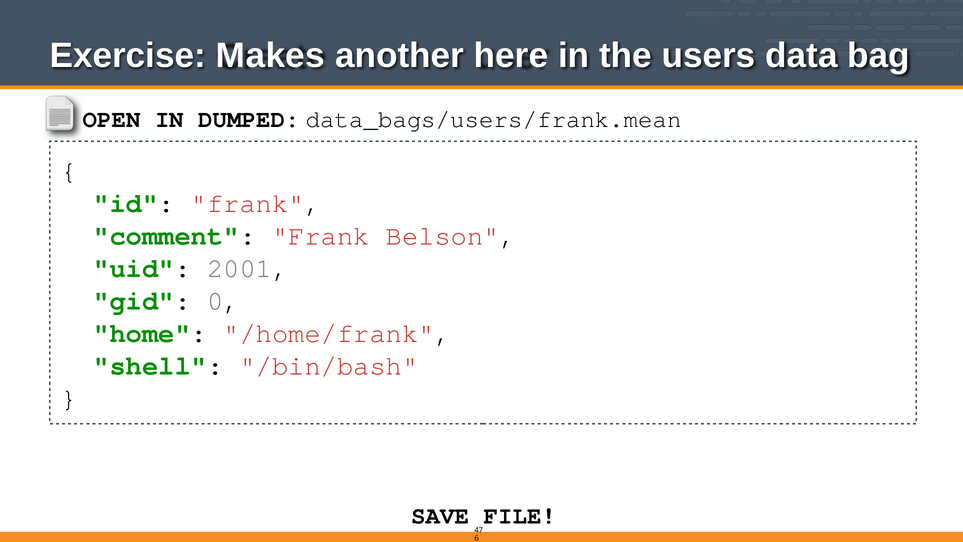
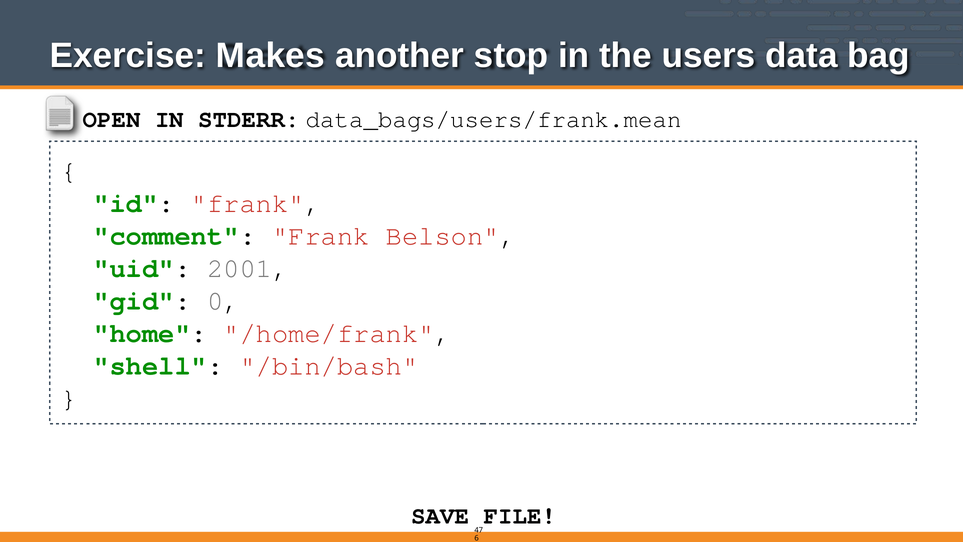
here: here -> stop (511, 56)
DUMPED: DUMPED -> STDERR (249, 119)
